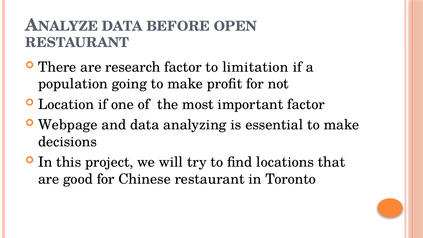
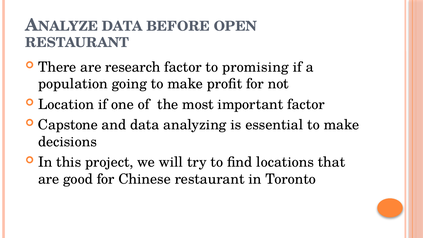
limitation: limitation -> promising (255, 67)
Webpage: Webpage -> Capstone (68, 125)
